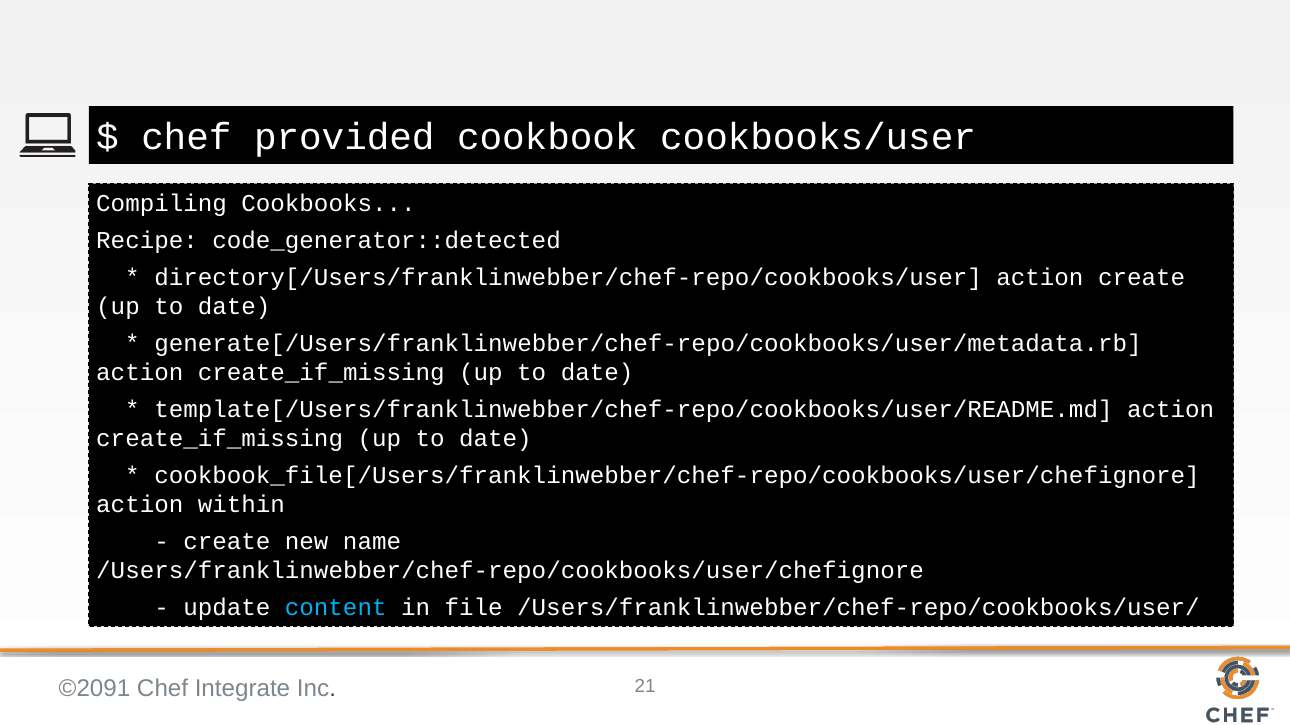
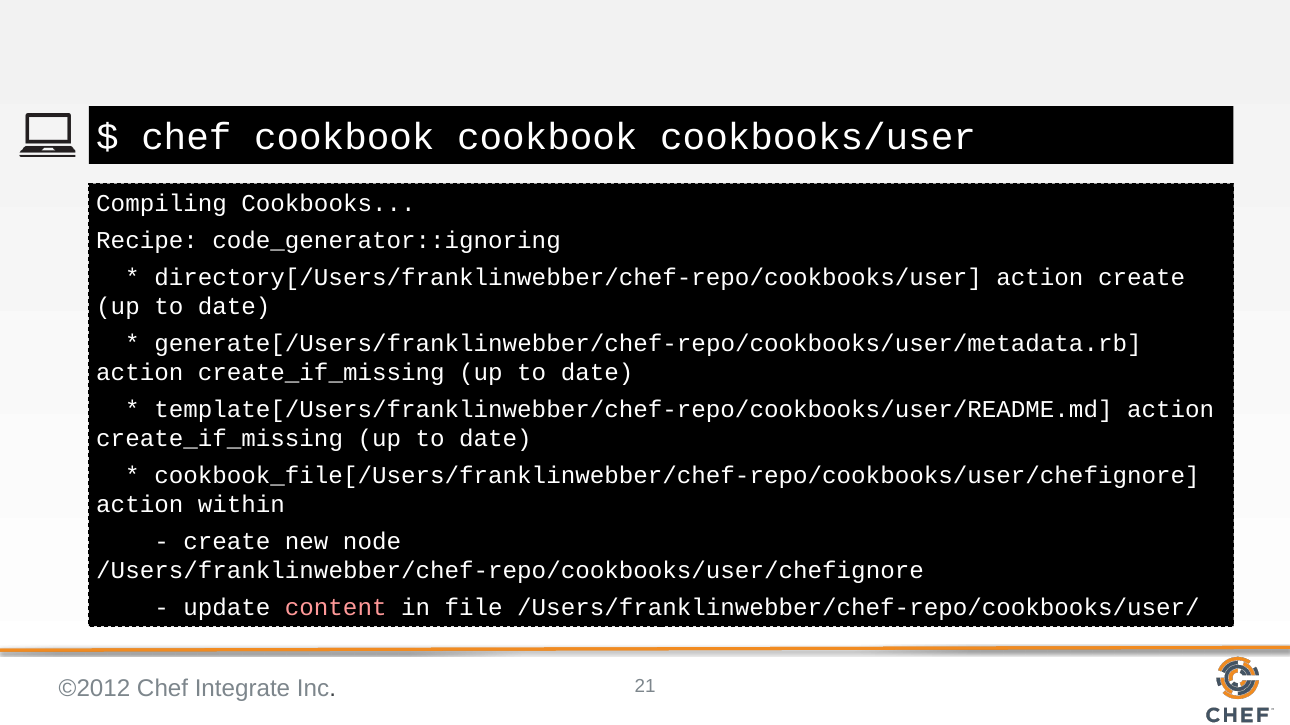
chef provided: provided -> cookbook (344, 138)
code_generator::detected: code_generator::detected -> code_generator::ignoring (387, 241)
name: name -> node (372, 542)
content colour: light blue -> pink (336, 608)
©2091: ©2091 -> ©2012 (95, 689)
